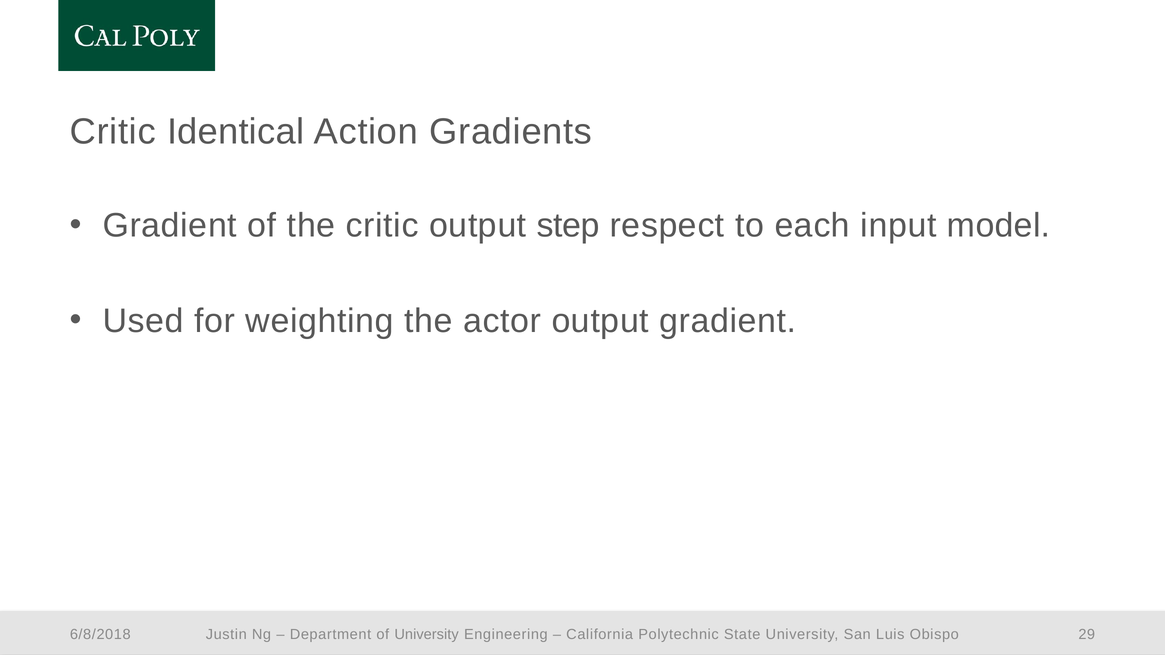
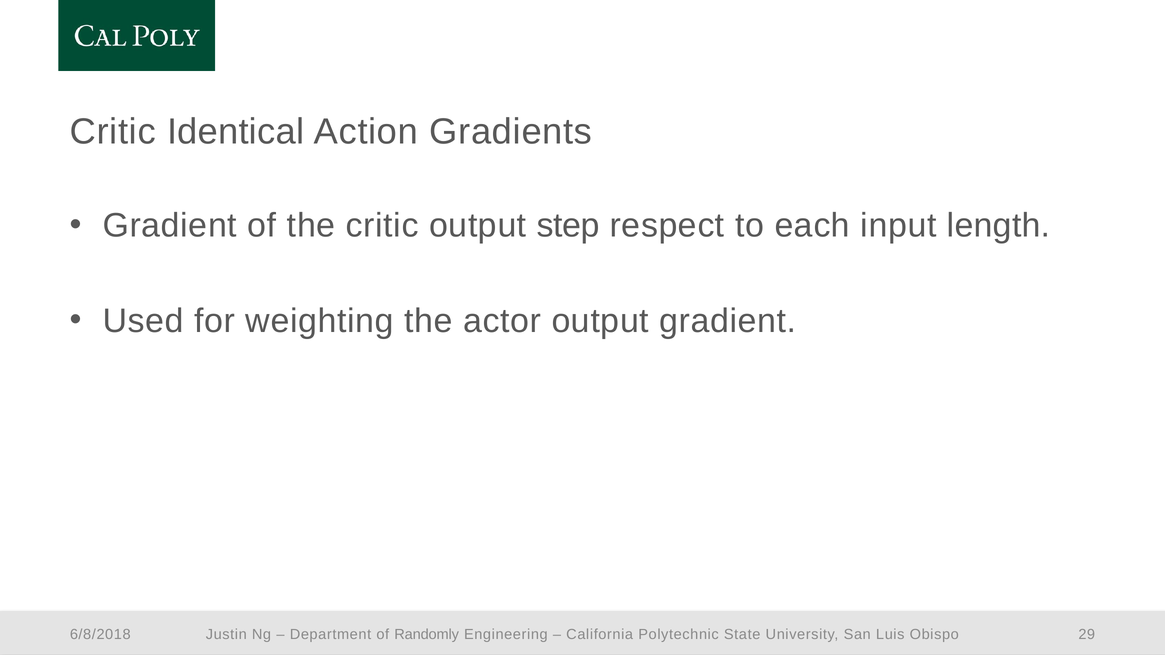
model: model -> length (999, 226)
of University: University -> Randomly (427, 635)
